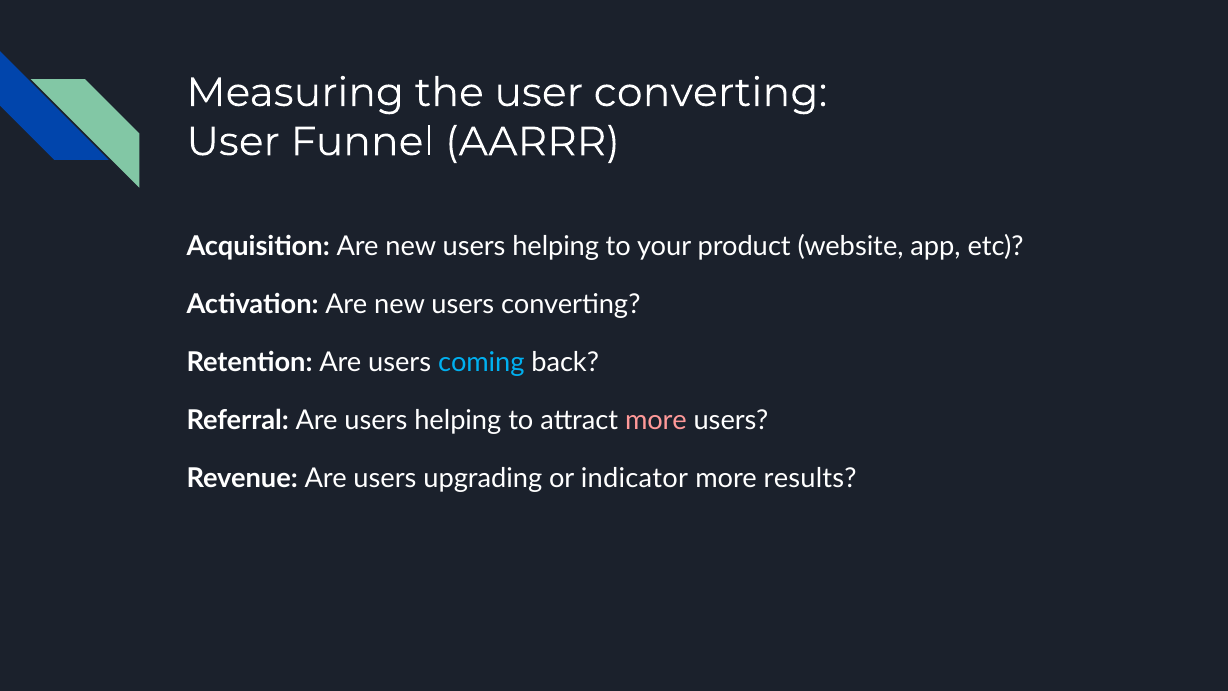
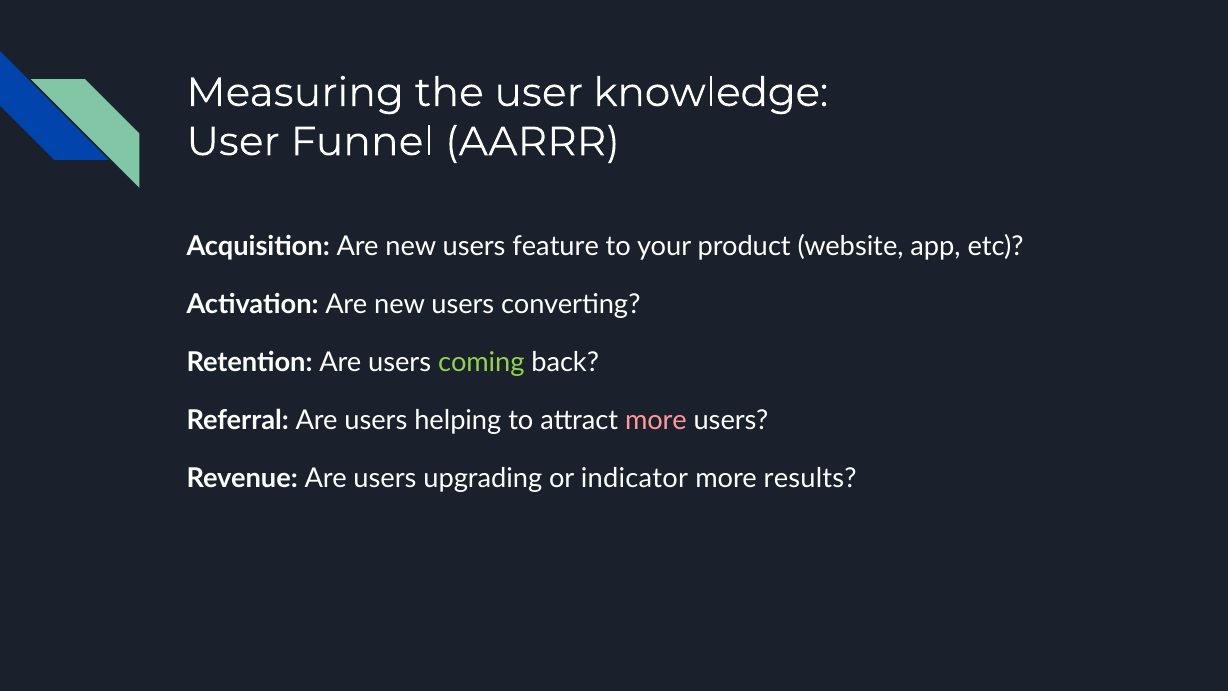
user converting: converting -> knowledge (711, 93)
new users helping: helping -> feature (556, 246)
coming colour: light blue -> light green (481, 362)
